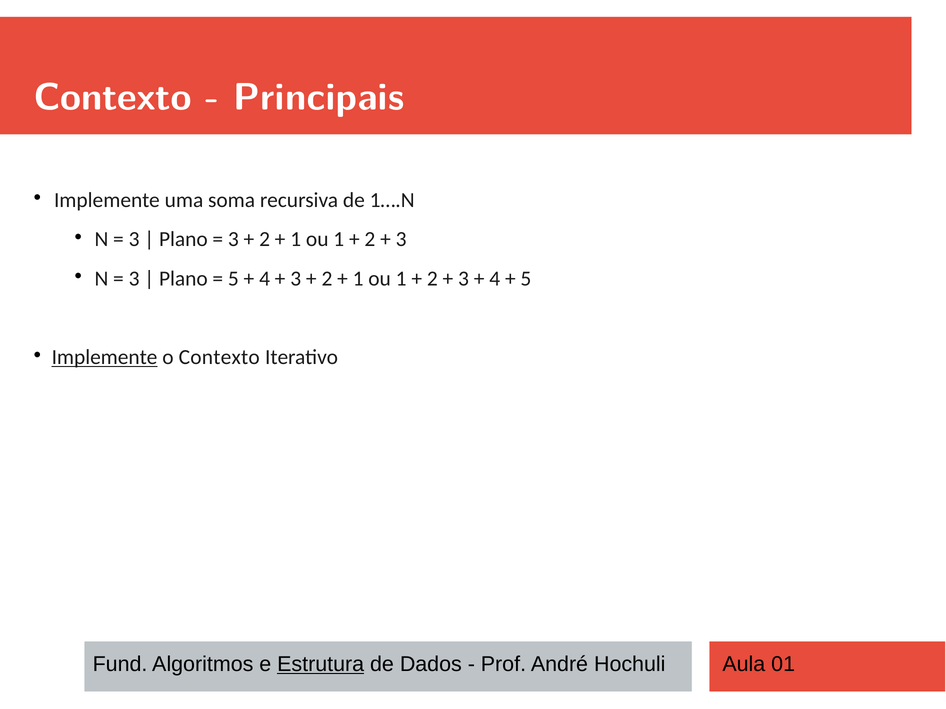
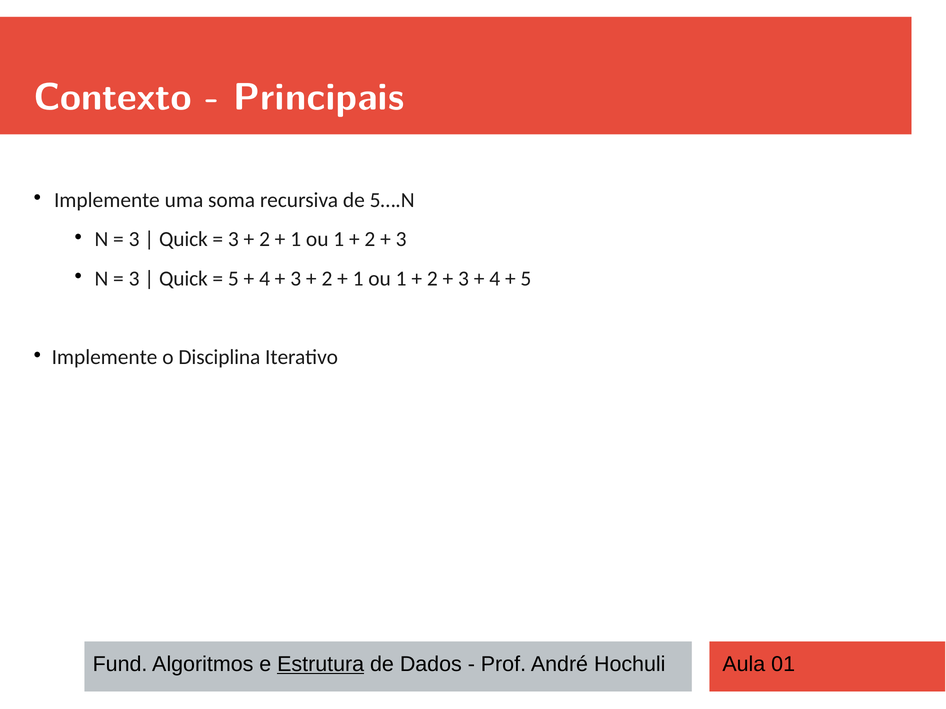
1….N: 1….N -> 5….N (392, 200)
Plano: Plano -> Quick (183, 239)
Plano: Plano -> Quick (183, 279)
Implemente underline: present -> none (105, 357)
o Contexto: Contexto -> Disciplina (219, 357)
